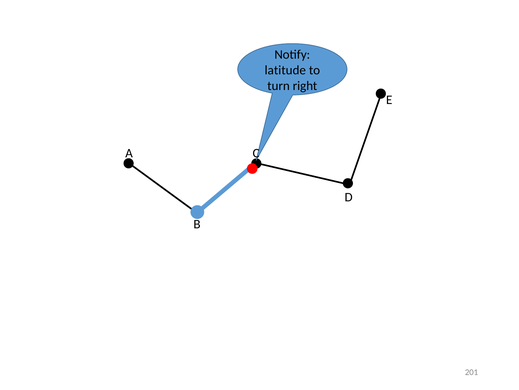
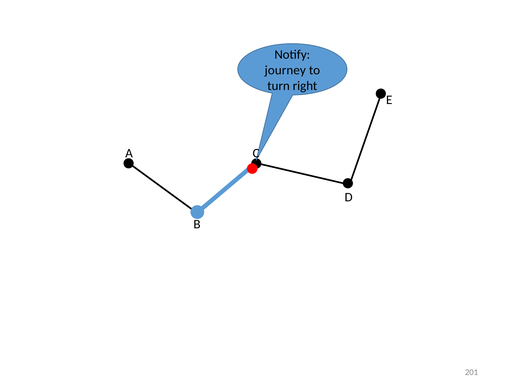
latitude: latitude -> journey (285, 70)
